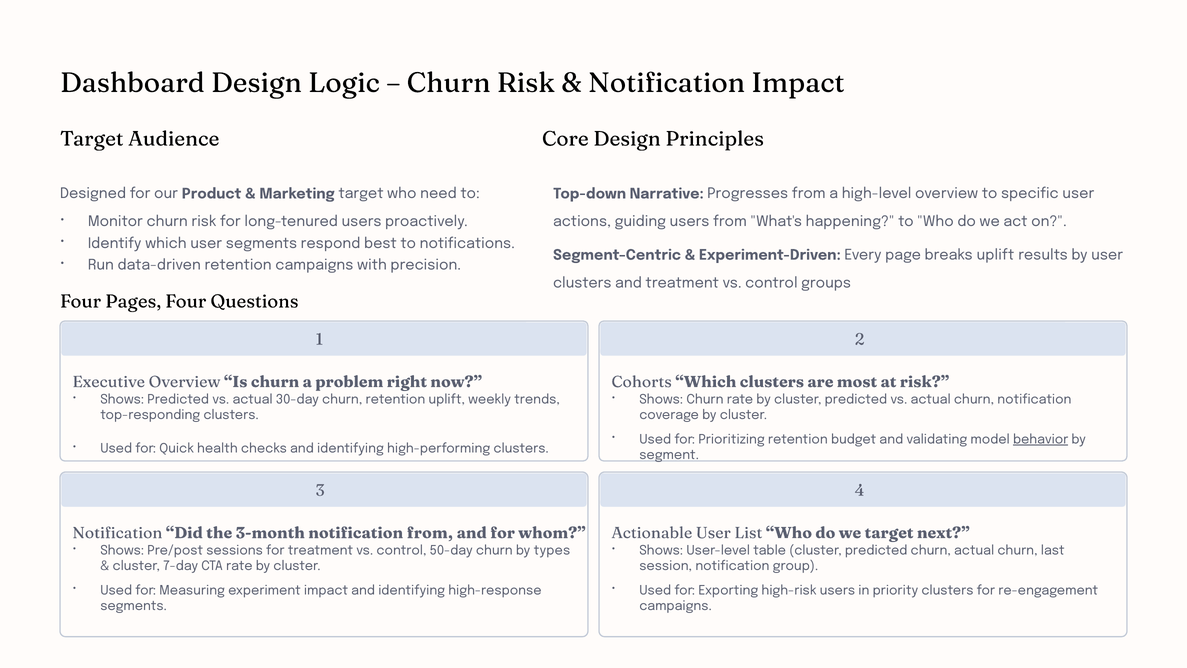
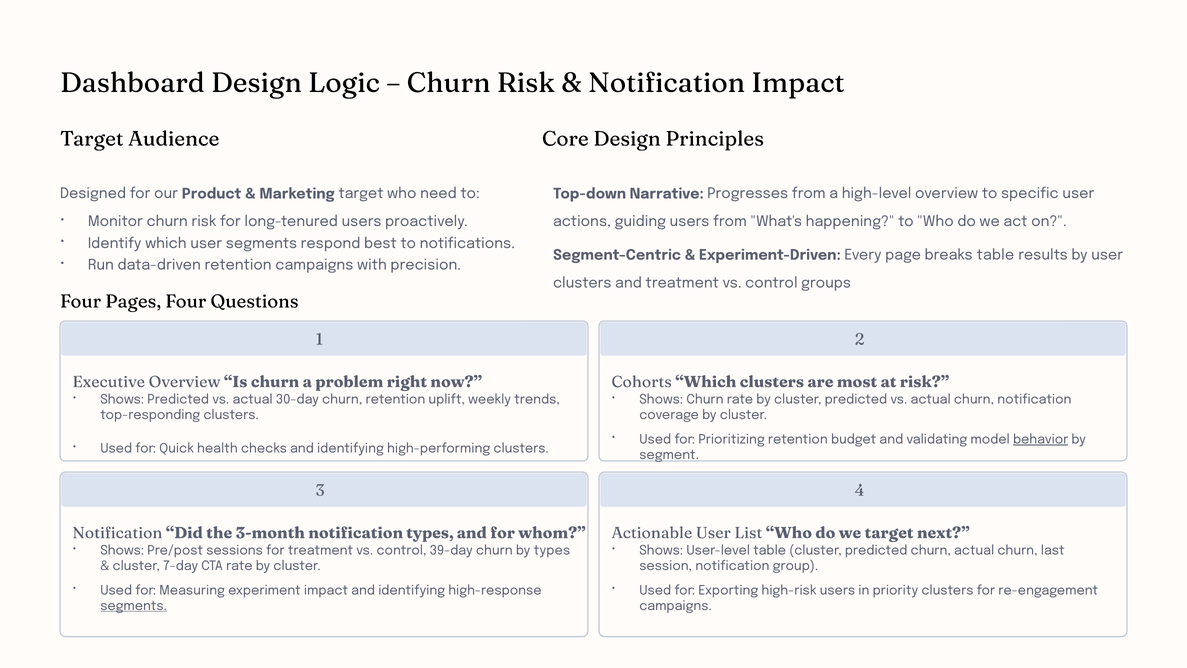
breaks uplift: uplift -> table (995, 255)
notification from: from -> types (430, 533)
50-day: 50-day -> 39-day (451, 550)
segments underline: none -> present (134, 606)
